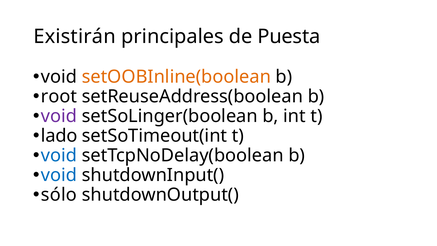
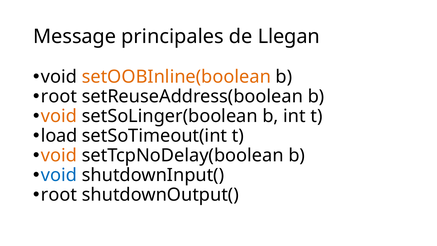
Existirán: Existirán -> Message (75, 37)
Puesta: Puesta -> Llegan (289, 37)
void colour: purple -> orange (59, 116)
lado: lado -> load (59, 136)
void colour: blue -> orange (59, 155)
sólo: sólo -> root (59, 195)
